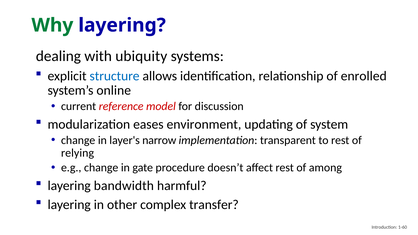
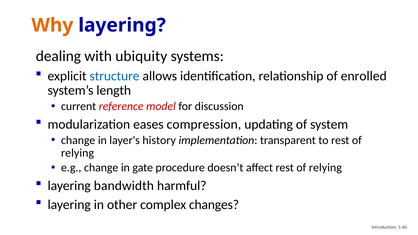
Why colour: green -> orange (52, 25)
online: online -> length (114, 91)
environment: environment -> compression (204, 124)
narrow: narrow -> history (159, 140)
affect rest of among: among -> relying (325, 168)
transfer: transfer -> changes (214, 205)
